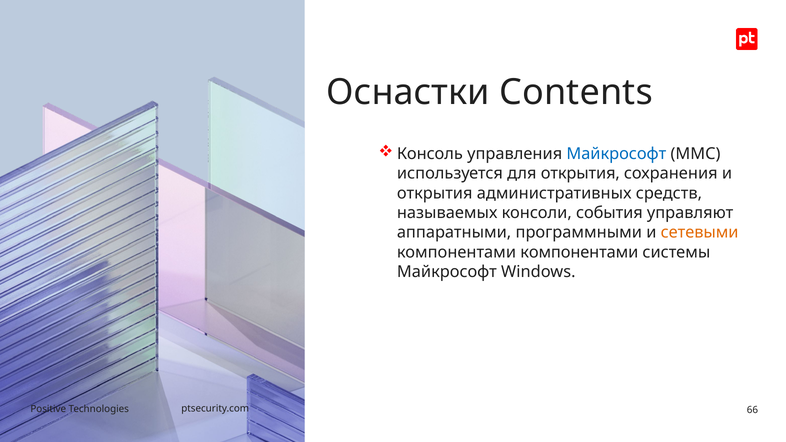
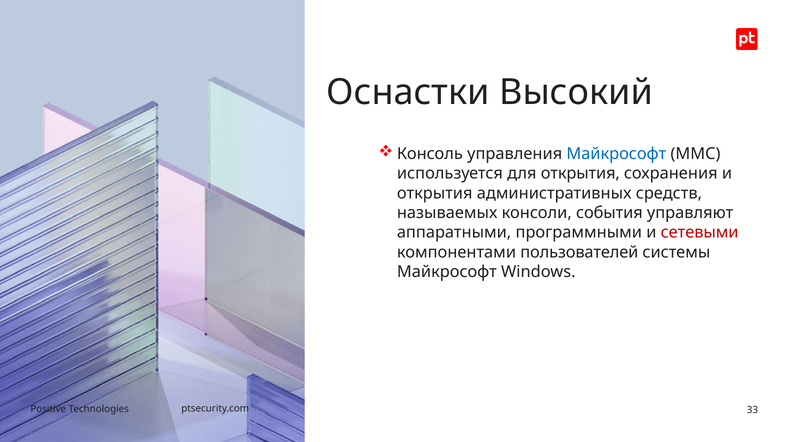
Contents: Contents -> Высокий (576, 92)
сетевыми colour: orange -> red (700, 233)
компонентами компонентами: компонентами -> пользователей (579, 252)
66: 66 -> 33 (752, 410)
